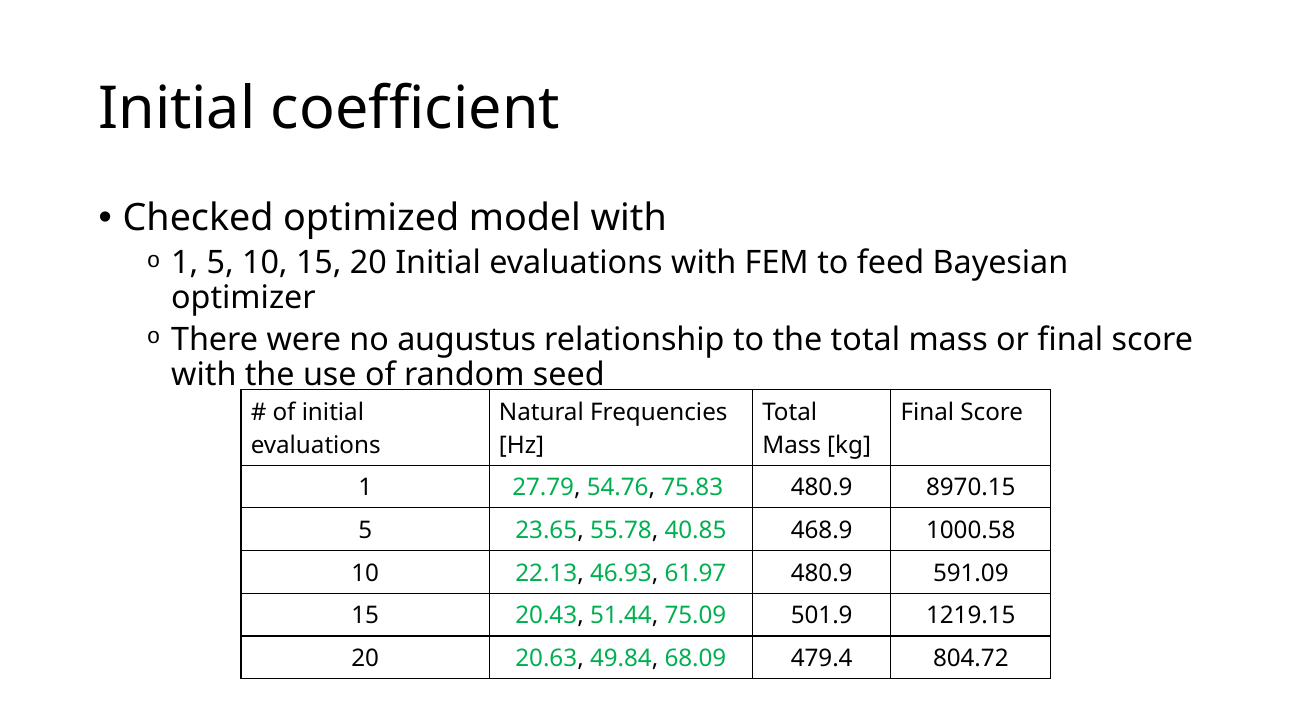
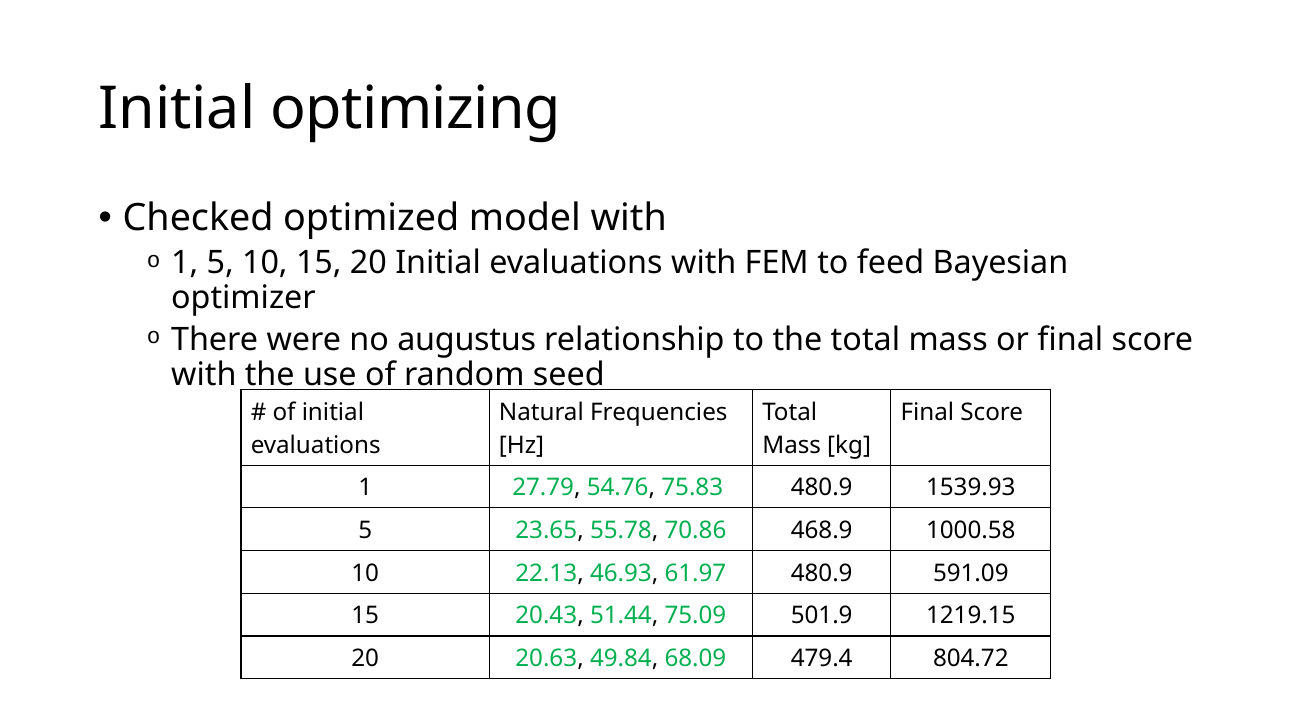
coefficient: coefficient -> optimizing (416, 109)
8970.15: 8970.15 -> 1539.93 (971, 488)
40.85: 40.85 -> 70.86 (695, 530)
